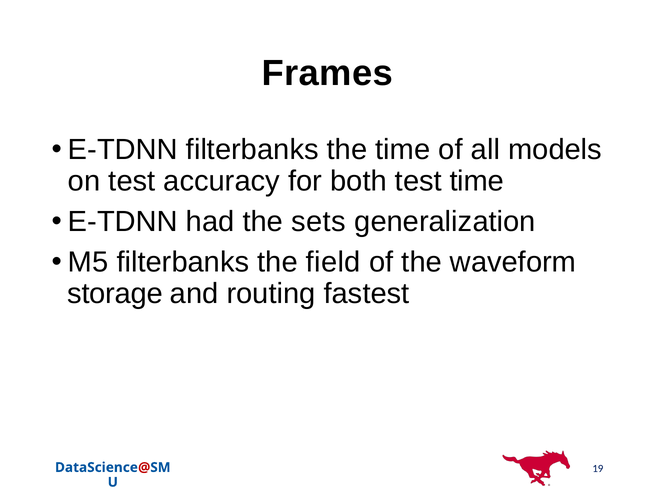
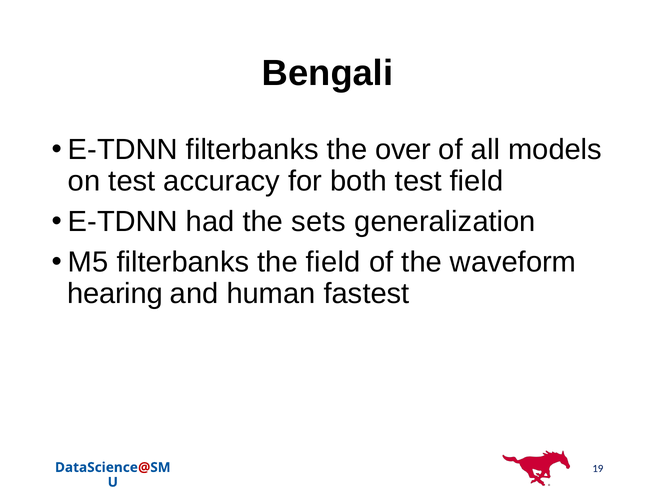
Frames: Frames -> Bengali (328, 73)
the time: time -> over (403, 150)
test time: time -> field (477, 181)
storage: storage -> hearing (115, 294)
routing: routing -> human (271, 294)
